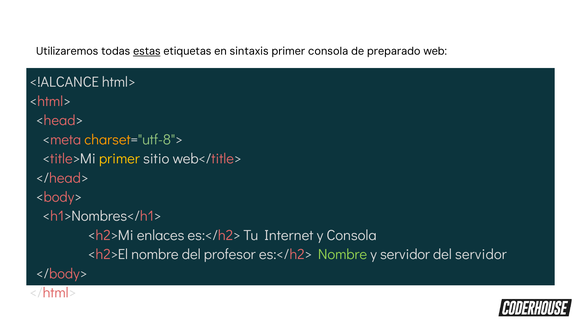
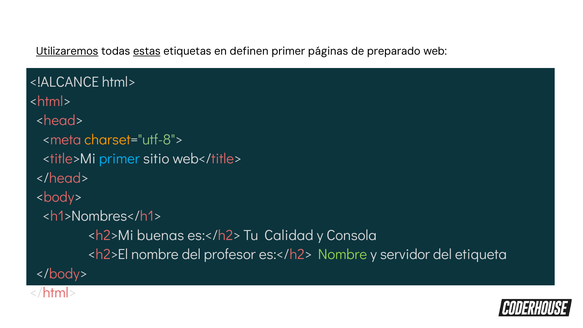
Utilizaremos underline: none -> present (67, 51)
sintaxis: sintaxis -> definen (249, 51)
primer consola: consola -> páginas (328, 51)
primer colour: yellow -> light blue (119, 159)
enlaces: enlaces -> buenas (161, 235)
Internet: Internet -> Calidad (289, 235)
del servidor: servidor -> etiqueta (481, 254)
